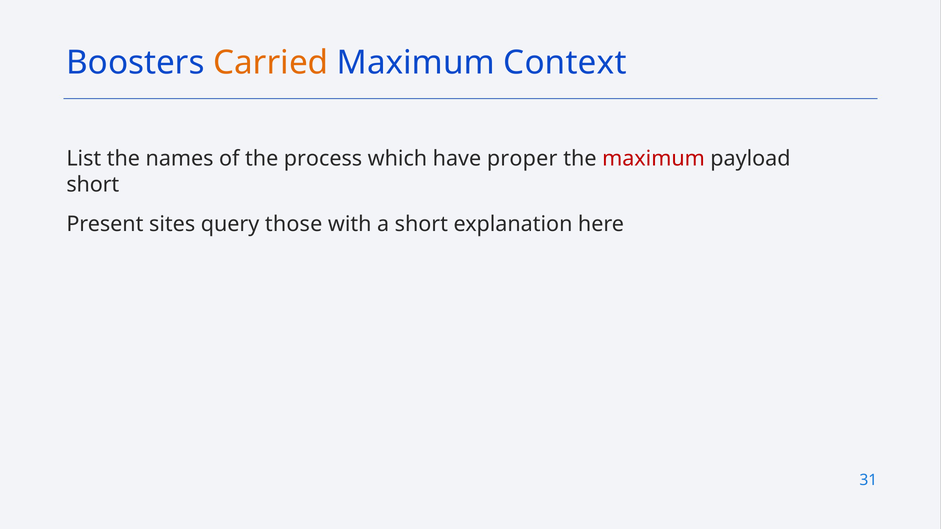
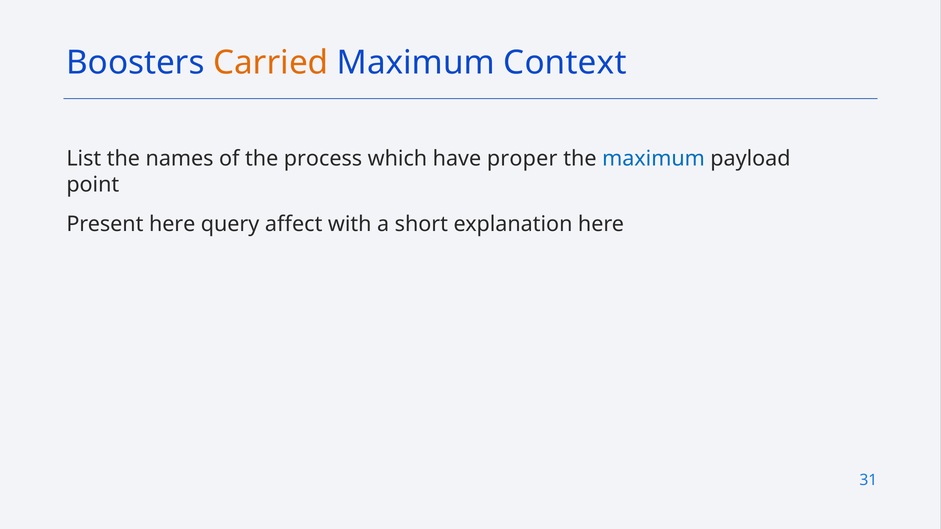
maximum colour: red -> blue (654, 159)
short: short -> point (93, 185)
Present sites: sites -> here (172, 224)
those: those -> affect (294, 224)
